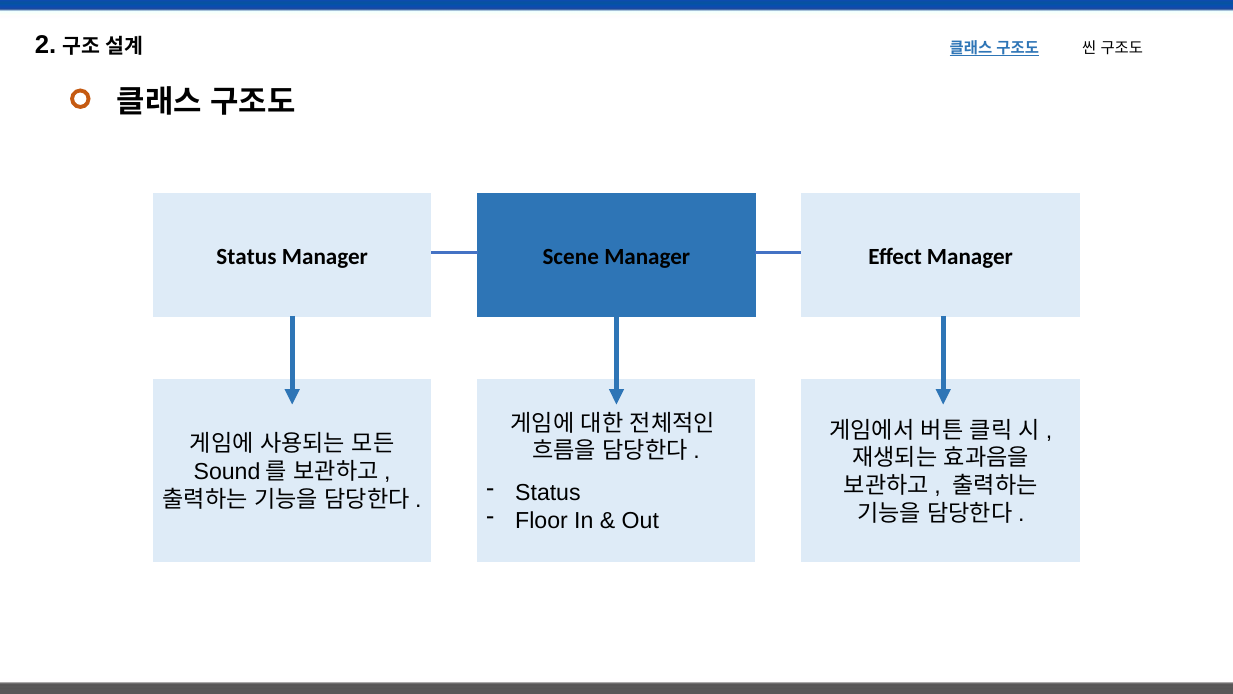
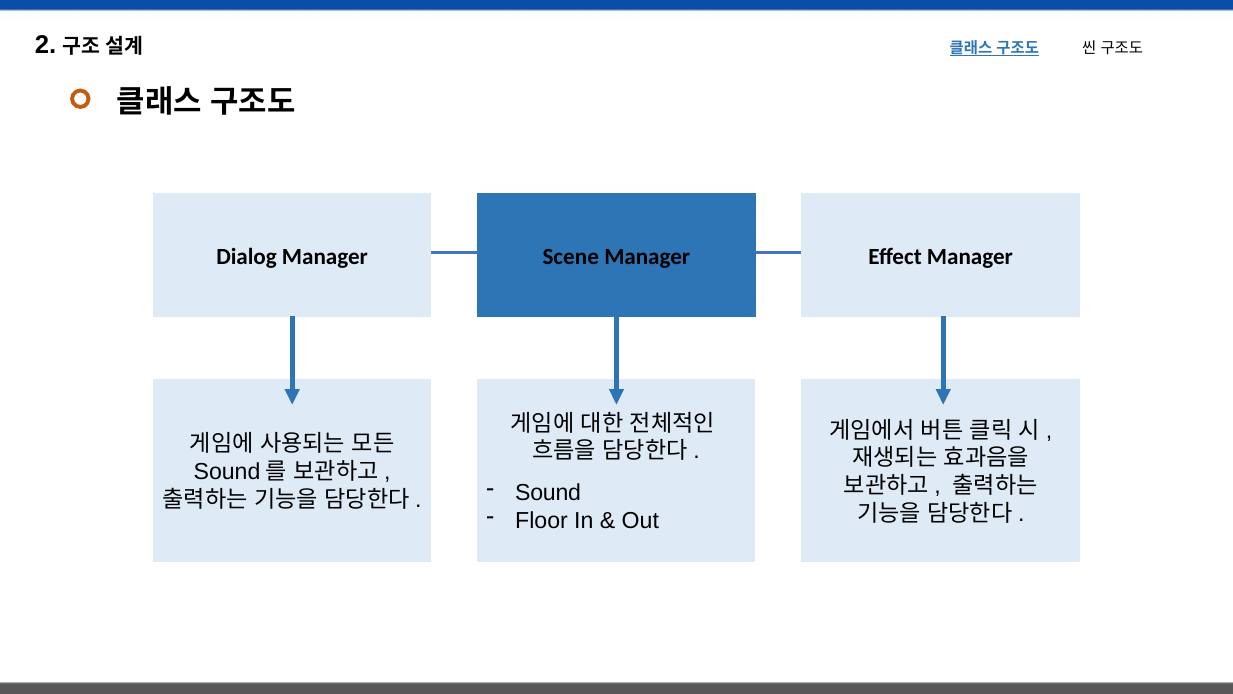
Status: Status -> Dialog (246, 256)
Status: Status -> Sound (548, 493)
